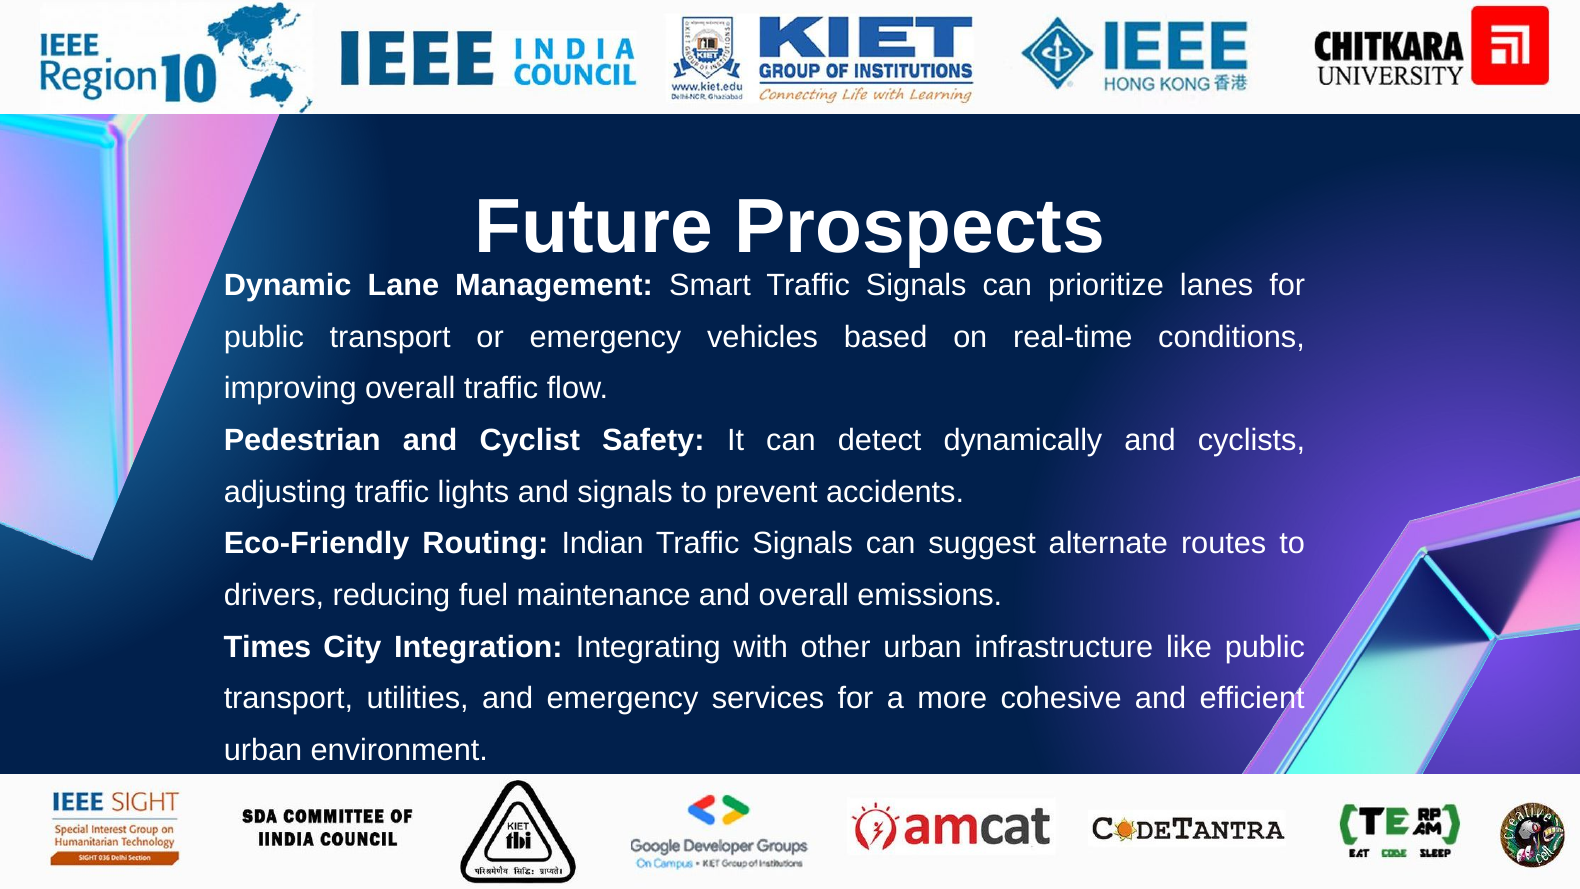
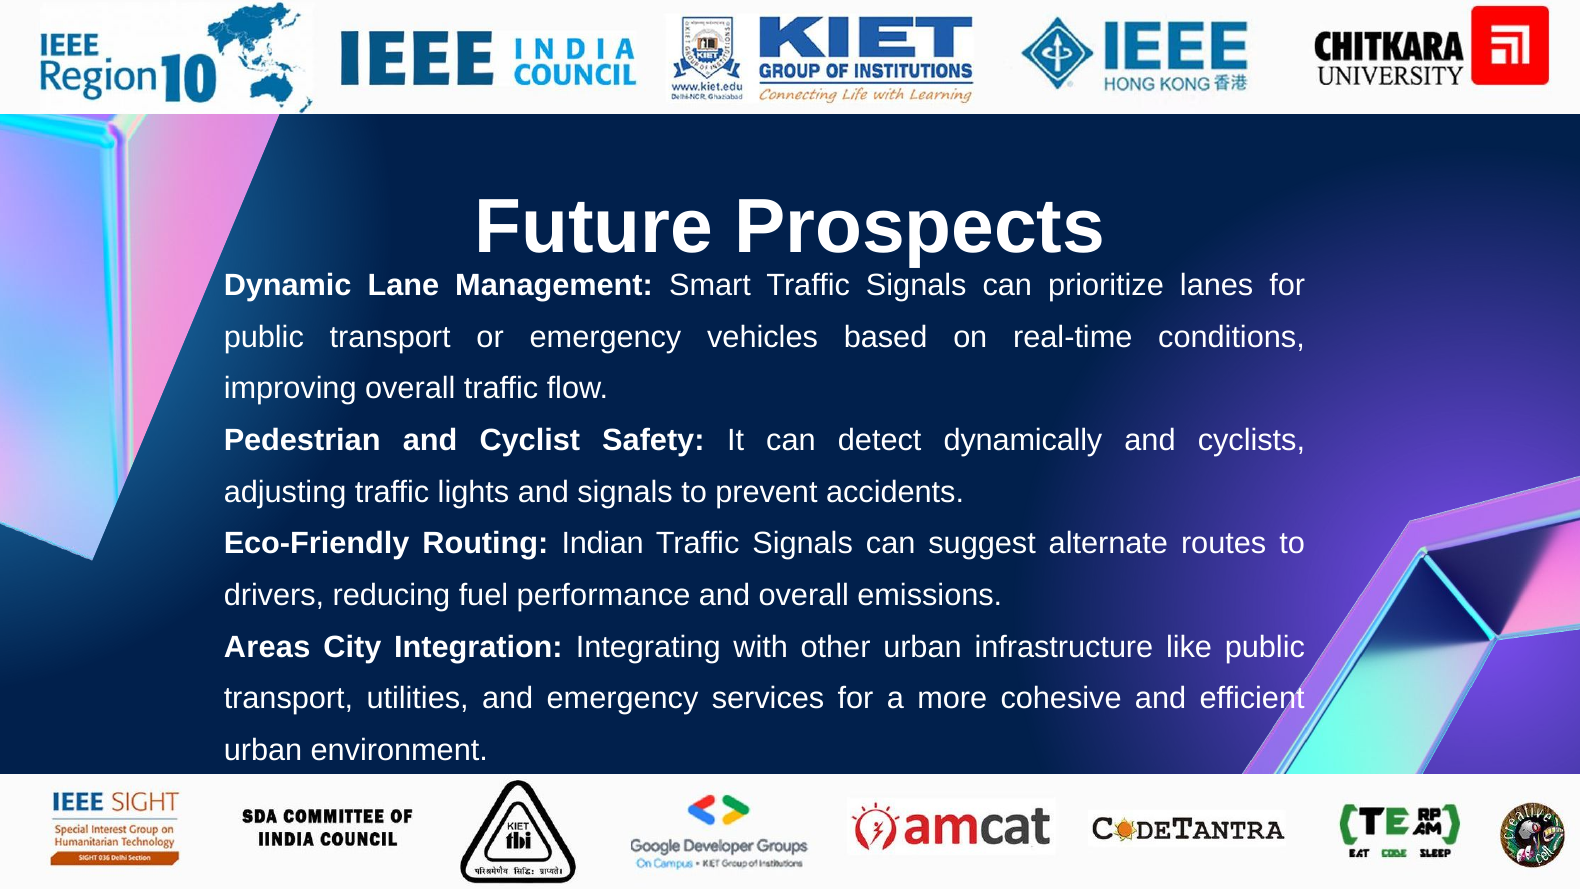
maintenance: maintenance -> performance (604, 595)
Times: Times -> Areas (267, 647)
